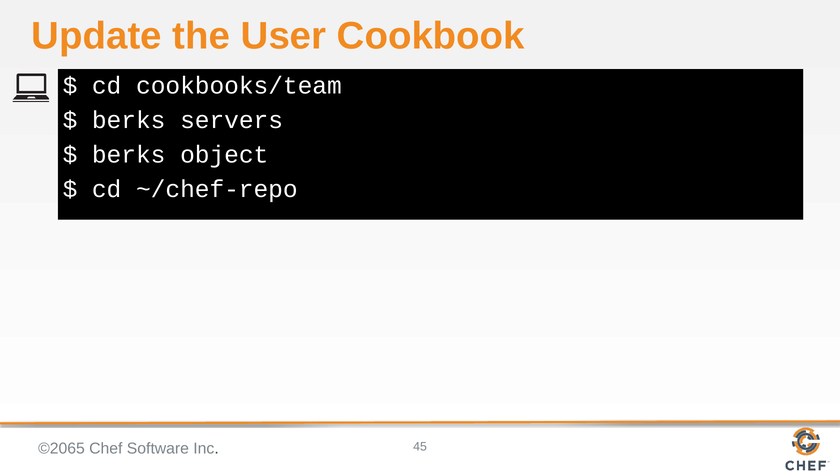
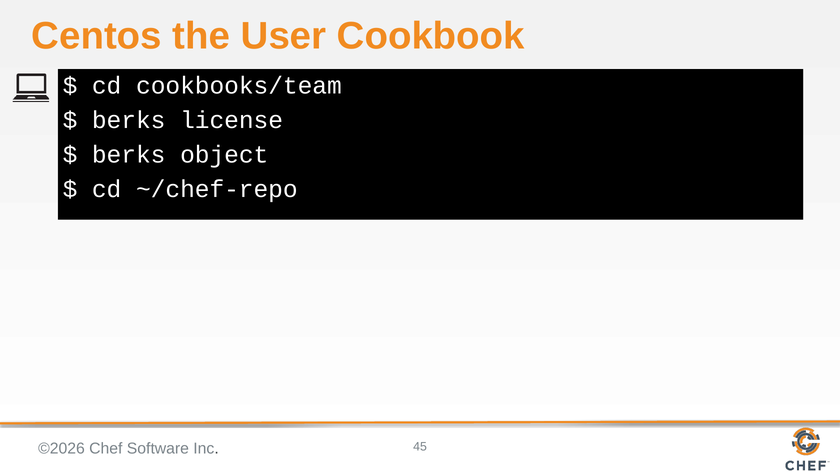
Update: Update -> Centos (97, 36)
servers: servers -> license (232, 120)
©2065: ©2065 -> ©2026 (62, 449)
